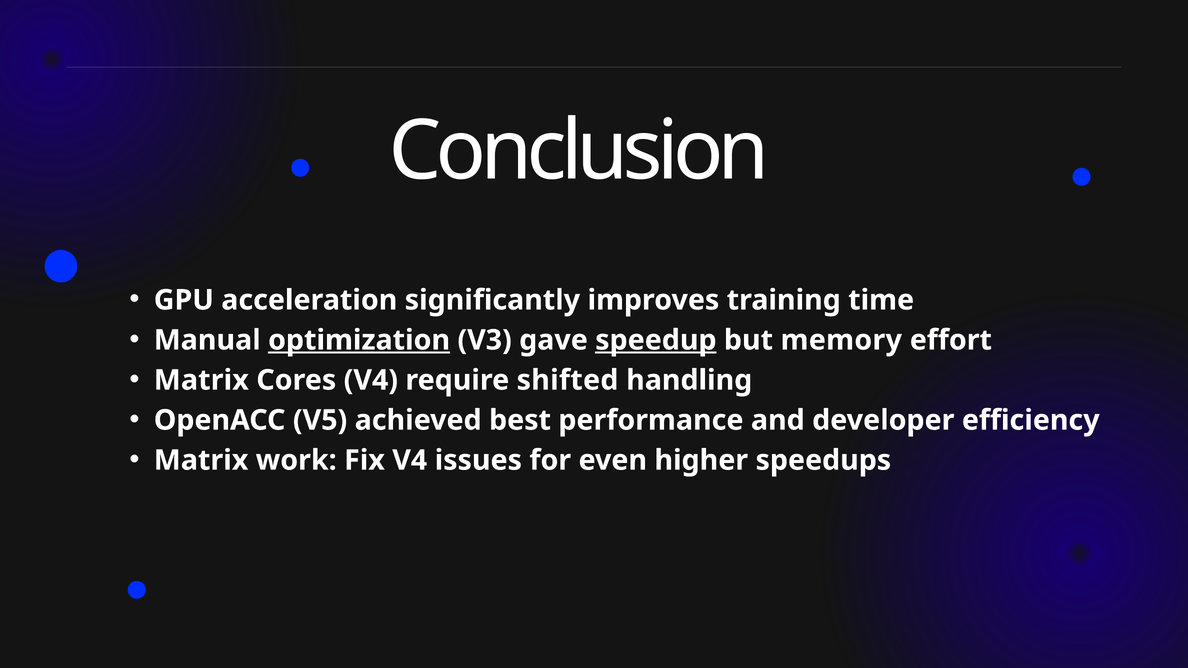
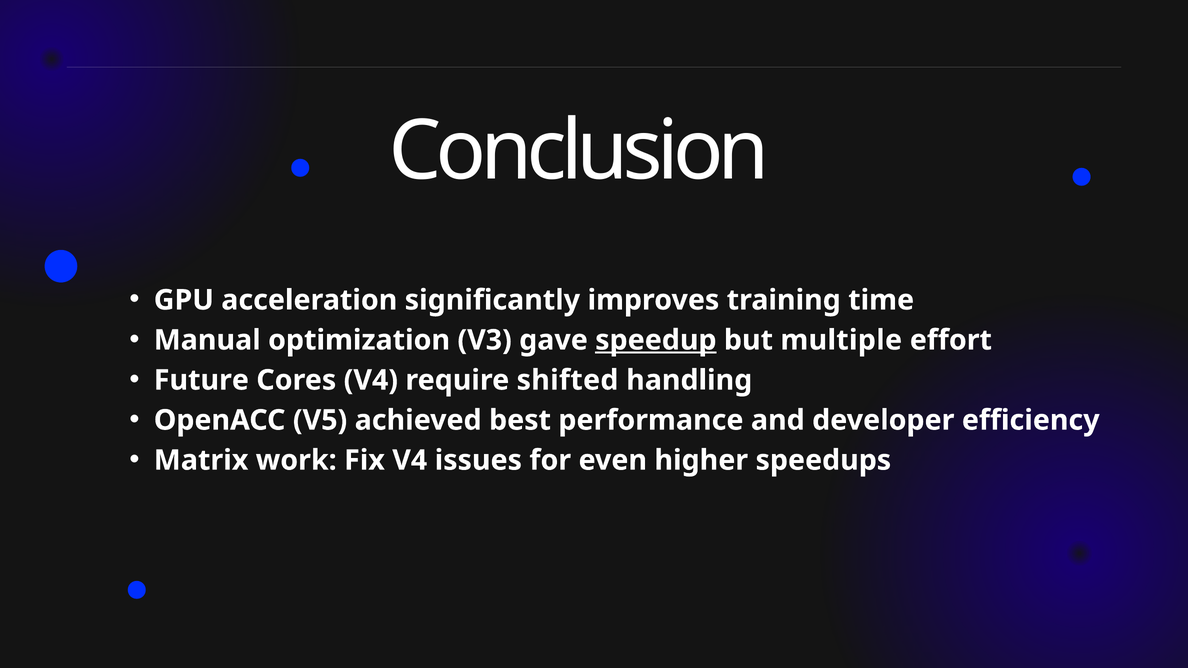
optimization underline: present -> none (359, 340)
memory: memory -> multiple (841, 340)
Matrix: Matrix -> Future (201, 380)
